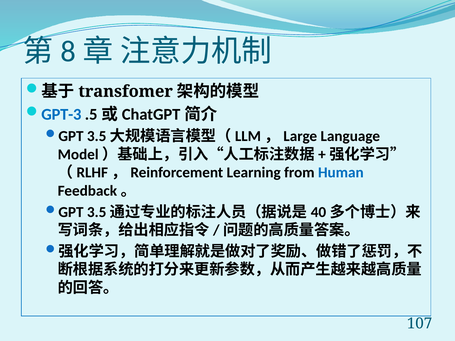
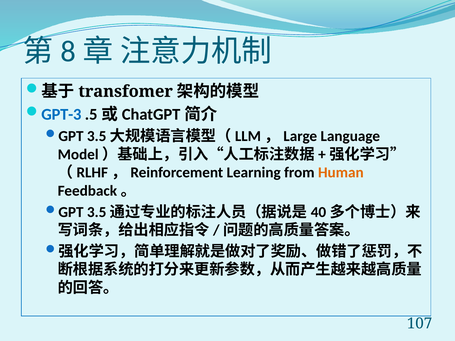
Human colour: blue -> orange (341, 173)
